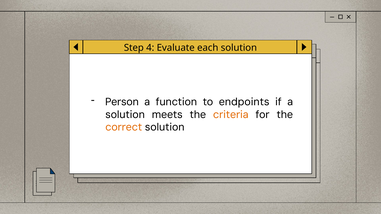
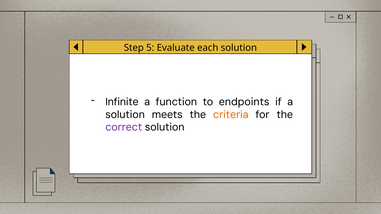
4: 4 -> 5 (150, 48)
Person: Person -> Infinite (122, 102)
correct colour: orange -> purple (124, 127)
